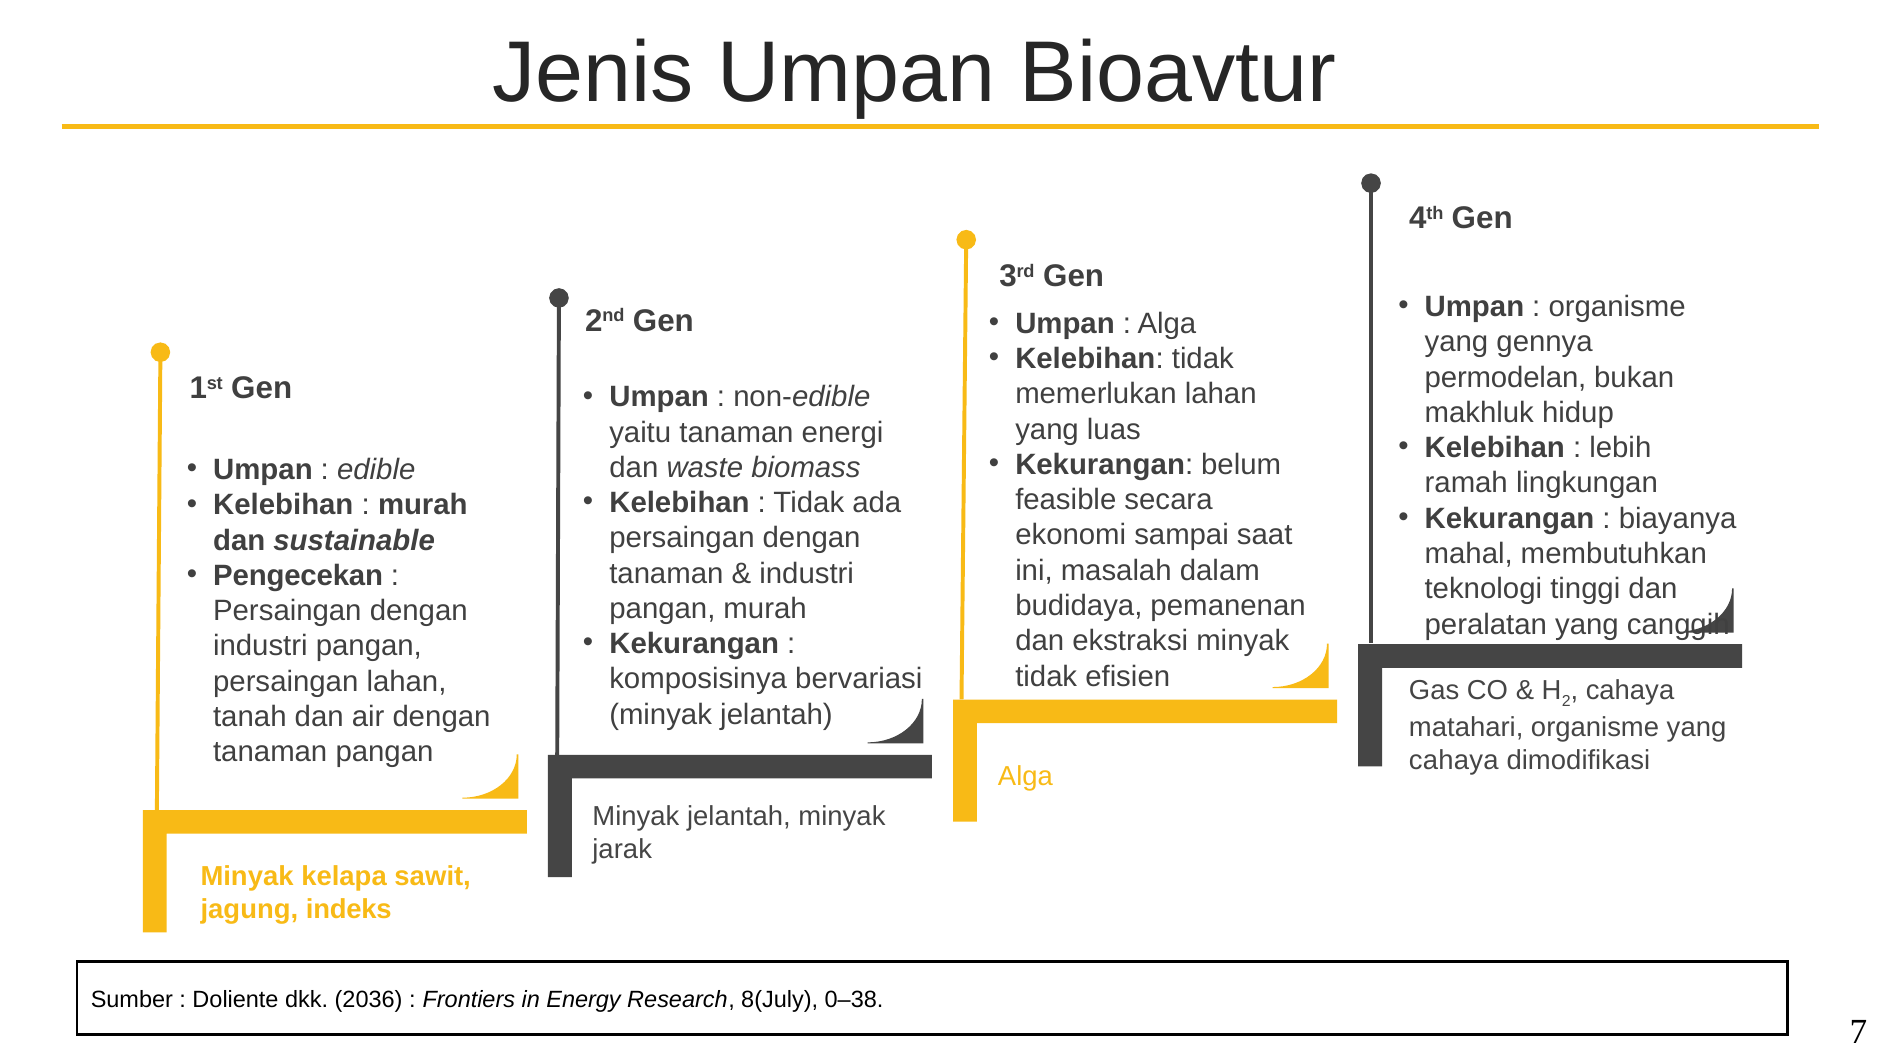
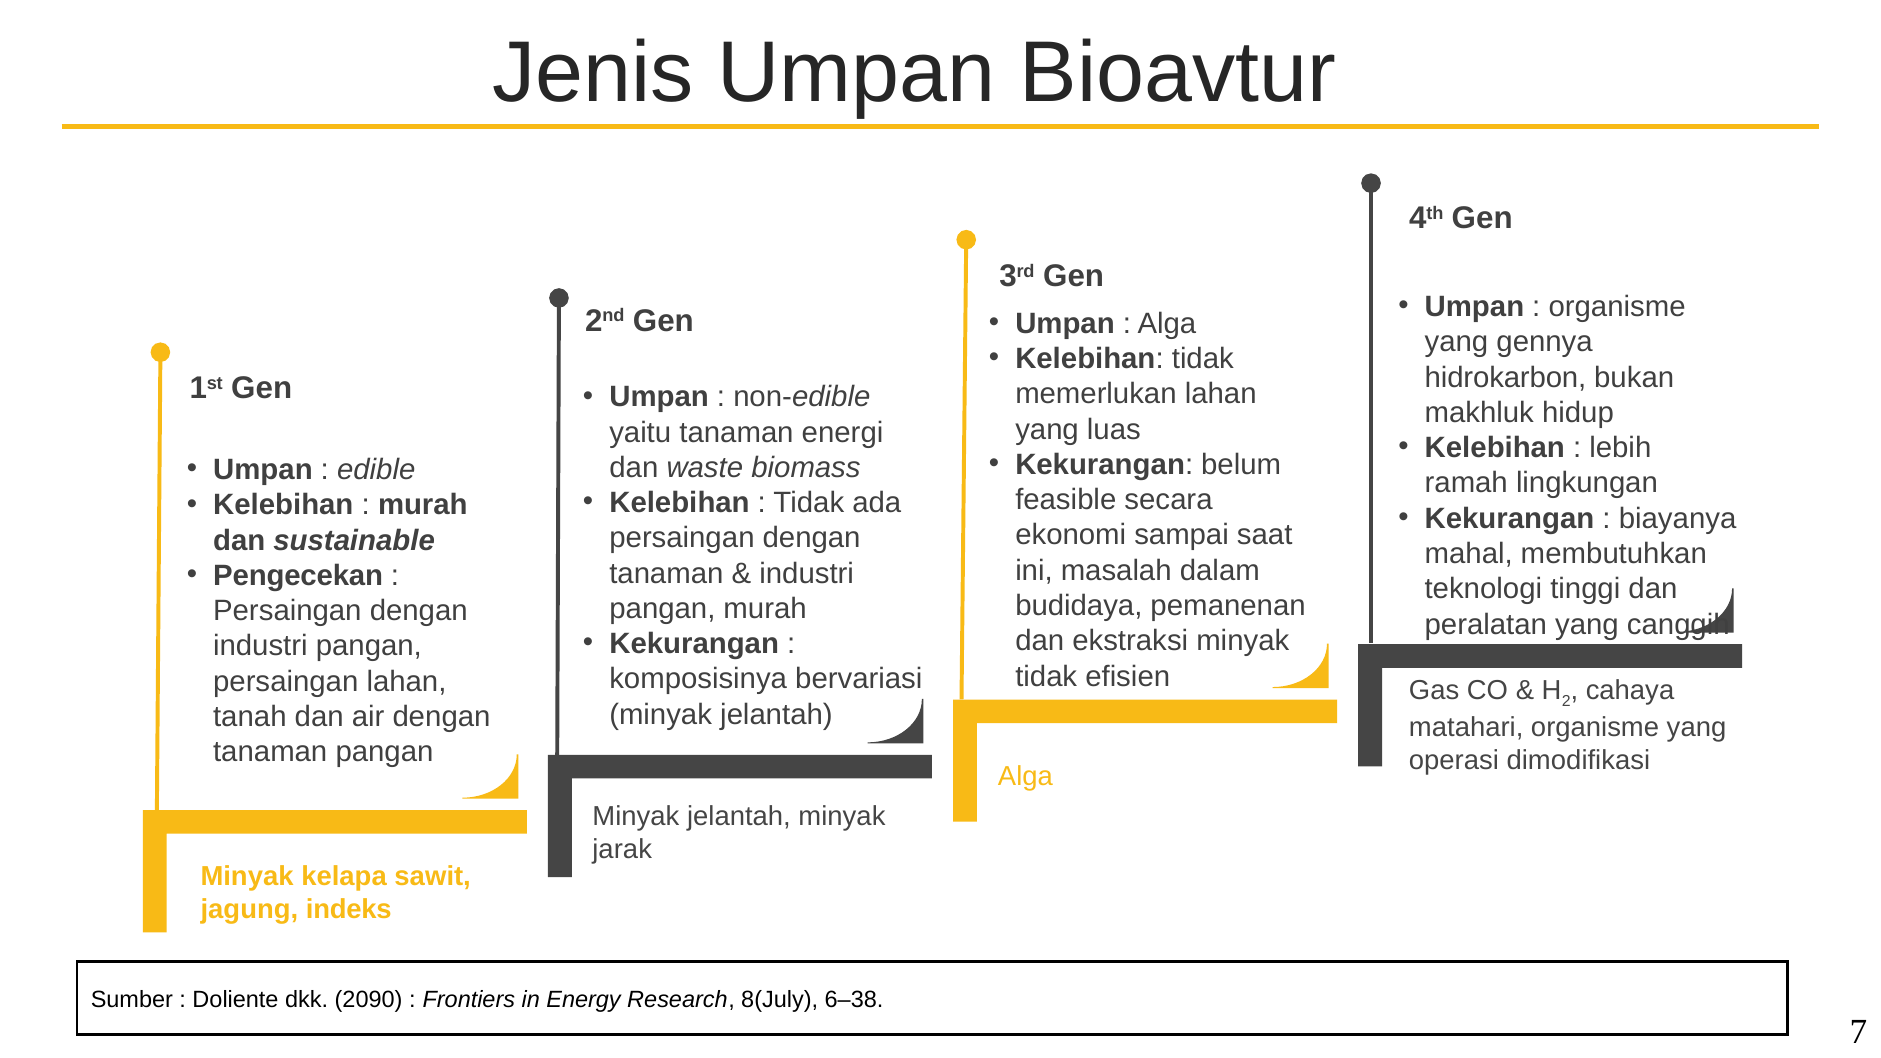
permodelan: permodelan -> hidrokarbon (1506, 377)
cahaya: cahaya -> operasi (1454, 761)
2036: 2036 -> 2090 (369, 999)
0–38: 0–38 -> 6–38 (854, 999)
